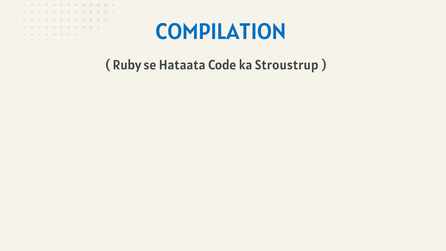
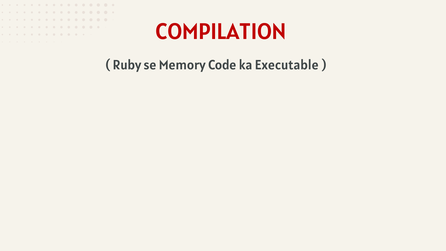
COMPILATION colour: blue -> red (221, 32)
Hataata: Hataata -> Memory (182, 65)
Stroustrup: Stroustrup -> Executable (287, 65)
